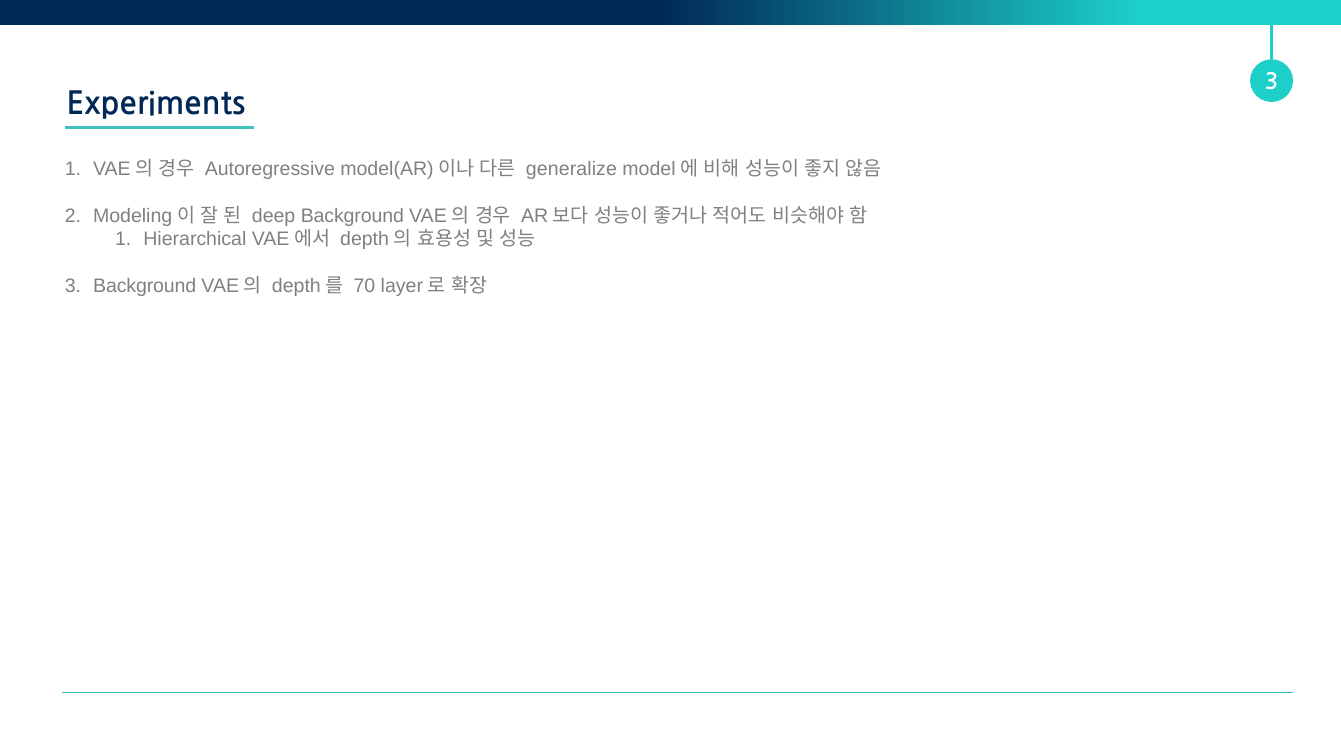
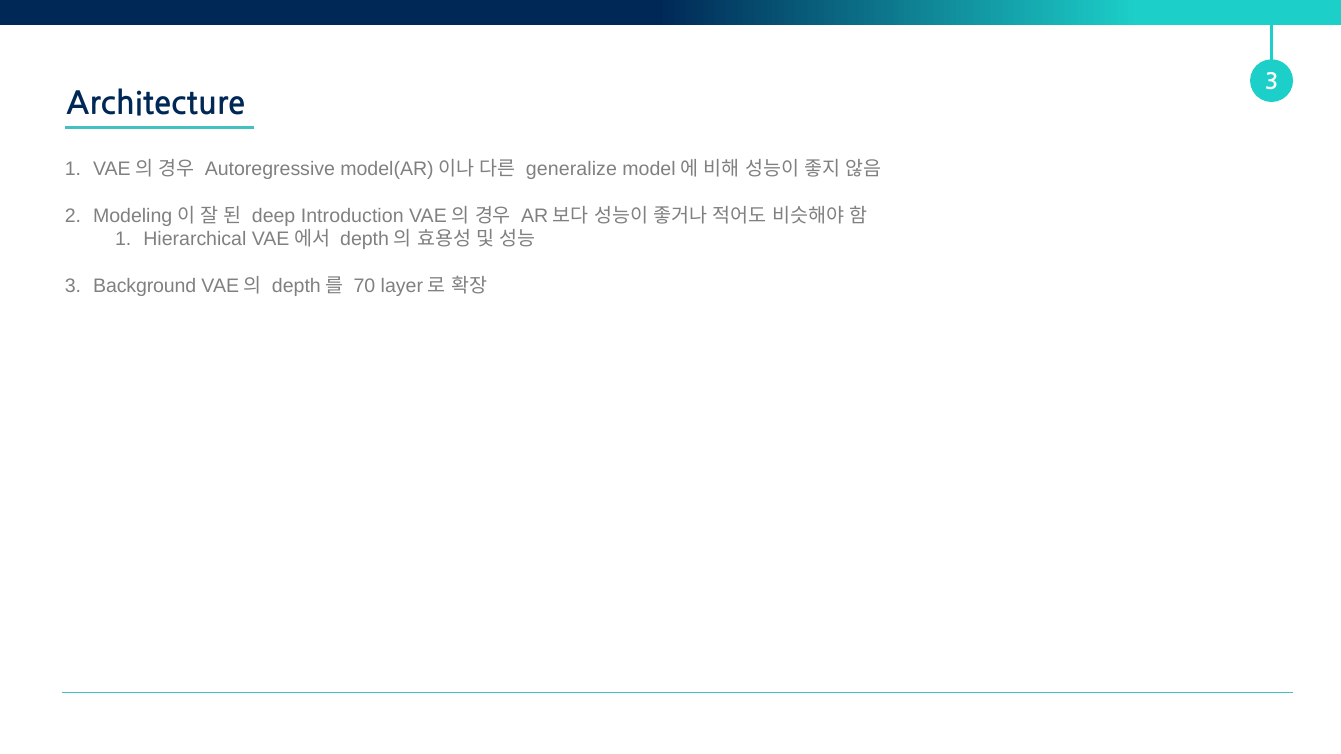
Experiments: Experiments -> Architecture (156, 104)
deep Background: Background -> Introduction (352, 216)
